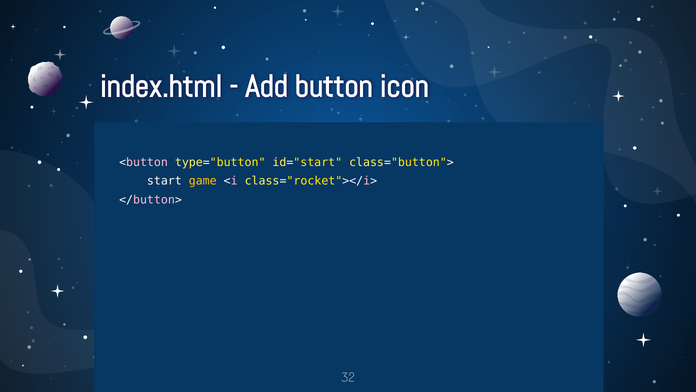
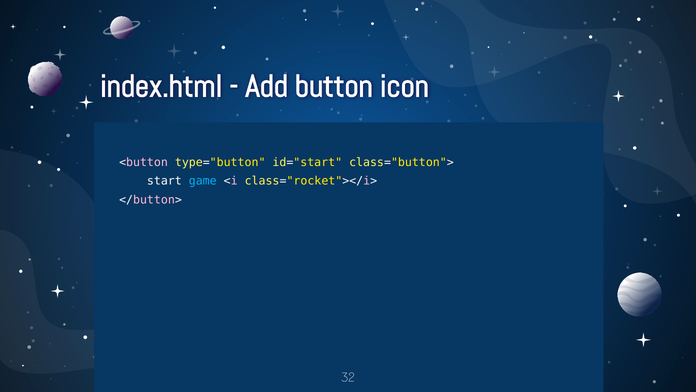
game colour: yellow -> light blue (203, 181)
